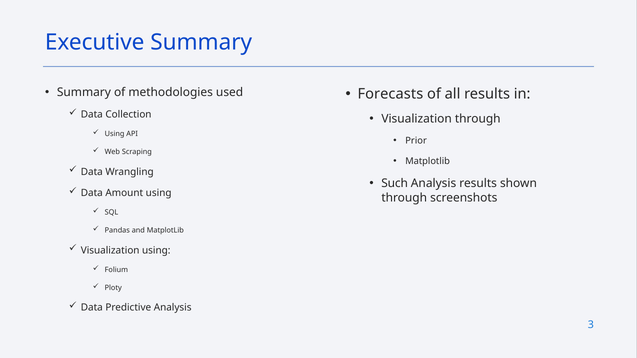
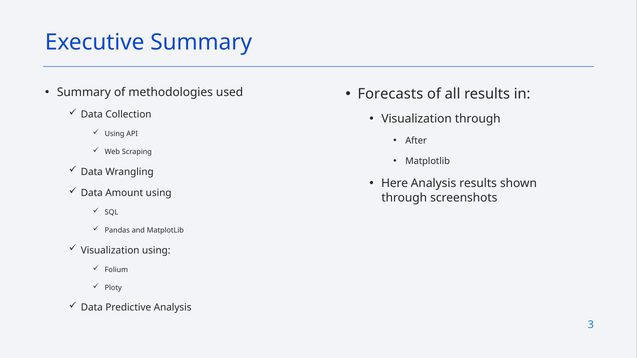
Prior: Prior -> After (416, 141)
Such: Such -> Here (395, 184)
